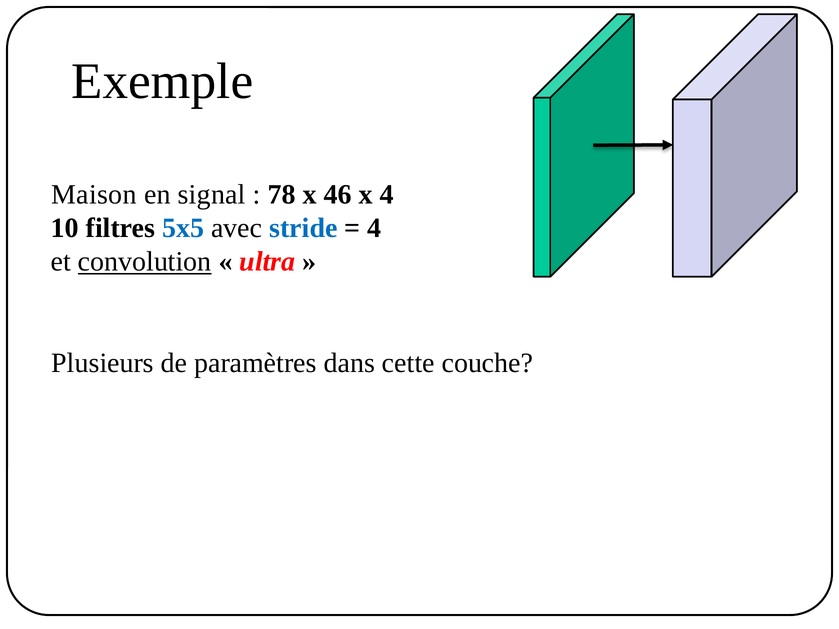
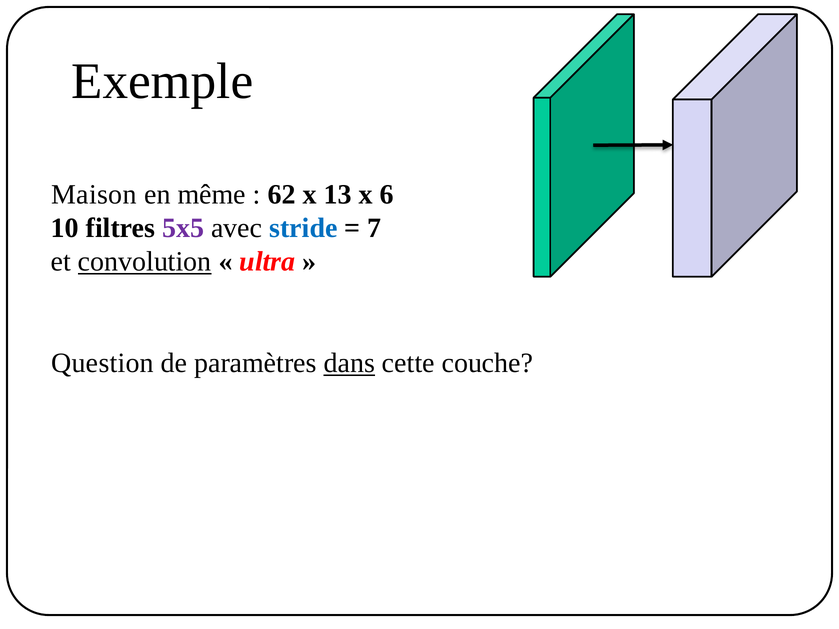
signal: signal -> même (212, 195)
78: 78 -> 62 (282, 195)
46: 46 -> 13 (338, 195)
x 4: 4 -> 6 (387, 195)
5x5 colour: blue -> purple (183, 228)
4: 4 -> 7 (374, 228)
Plusieurs: Plusieurs -> Question (103, 363)
dans underline: none -> present (349, 363)
